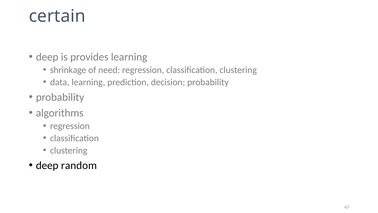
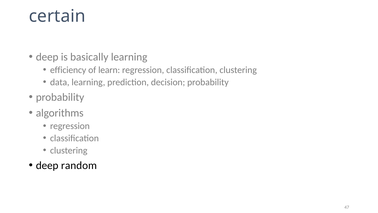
provides: provides -> basically (89, 57)
shrinkage: shrinkage -> efficiency (68, 70)
need: need -> learn (109, 70)
